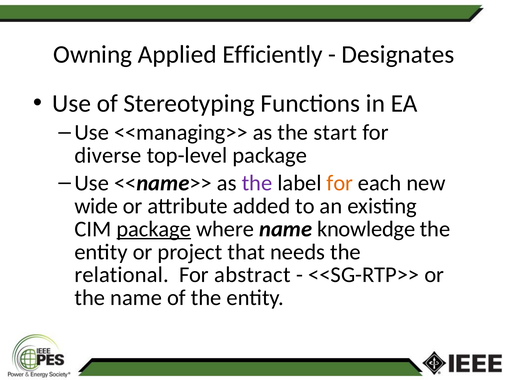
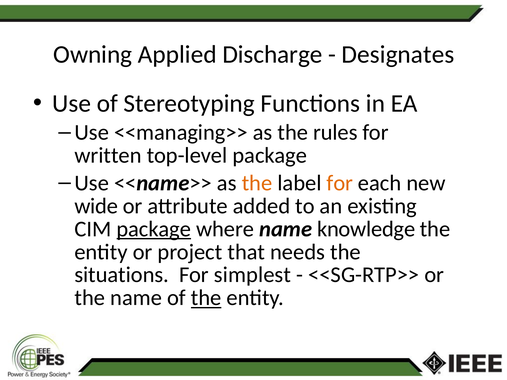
Efficiently: Efficiently -> Discharge (272, 55)
start: start -> rules (335, 133)
diverse: diverse -> written (108, 156)
the colour: purple -> orange (257, 183)
relational: relational -> situations (122, 275)
abstract: abstract -> simplest (253, 275)
the underline: none -> present (206, 298)
